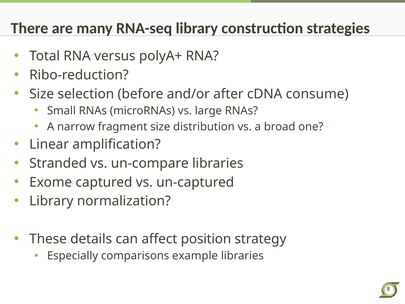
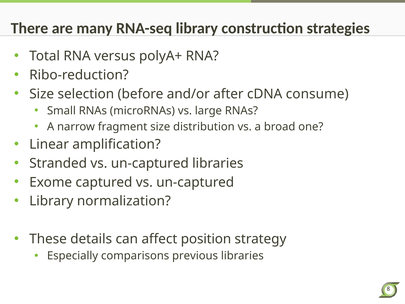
Stranded vs un-compare: un-compare -> un-captured (150, 163)
example: example -> previous (195, 256)
